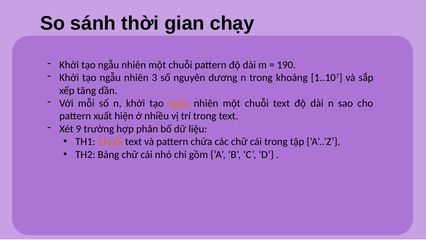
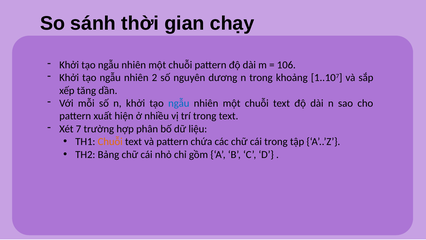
190: 190 -> 106 (286, 65)
3: 3 -> 2 (154, 78)
ngẫu colour: orange -> blue (179, 103)
9: 9 -> 7 (78, 129)
